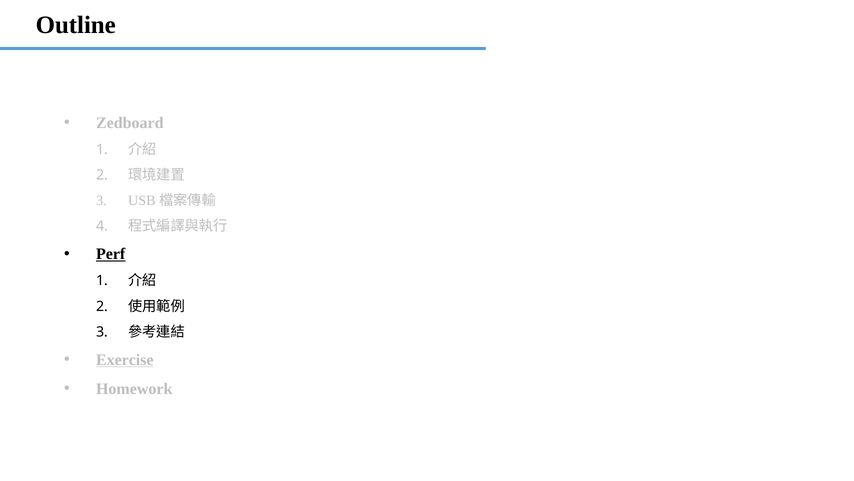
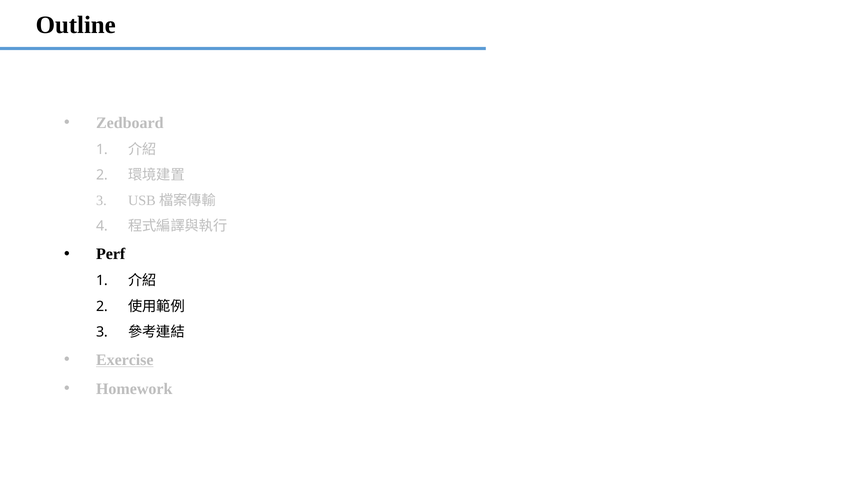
Perf underline: present -> none (111, 254)
